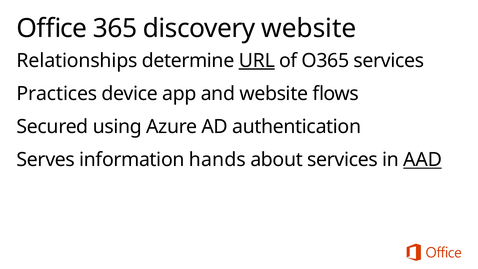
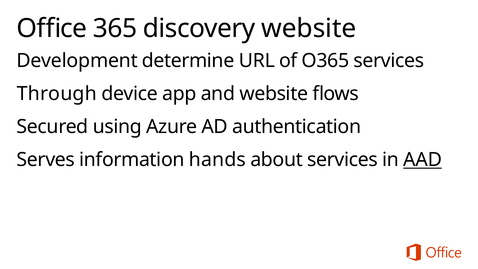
Relationships: Relationships -> Development (77, 61)
URL underline: present -> none (257, 61)
Practices: Practices -> Through (57, 94)
